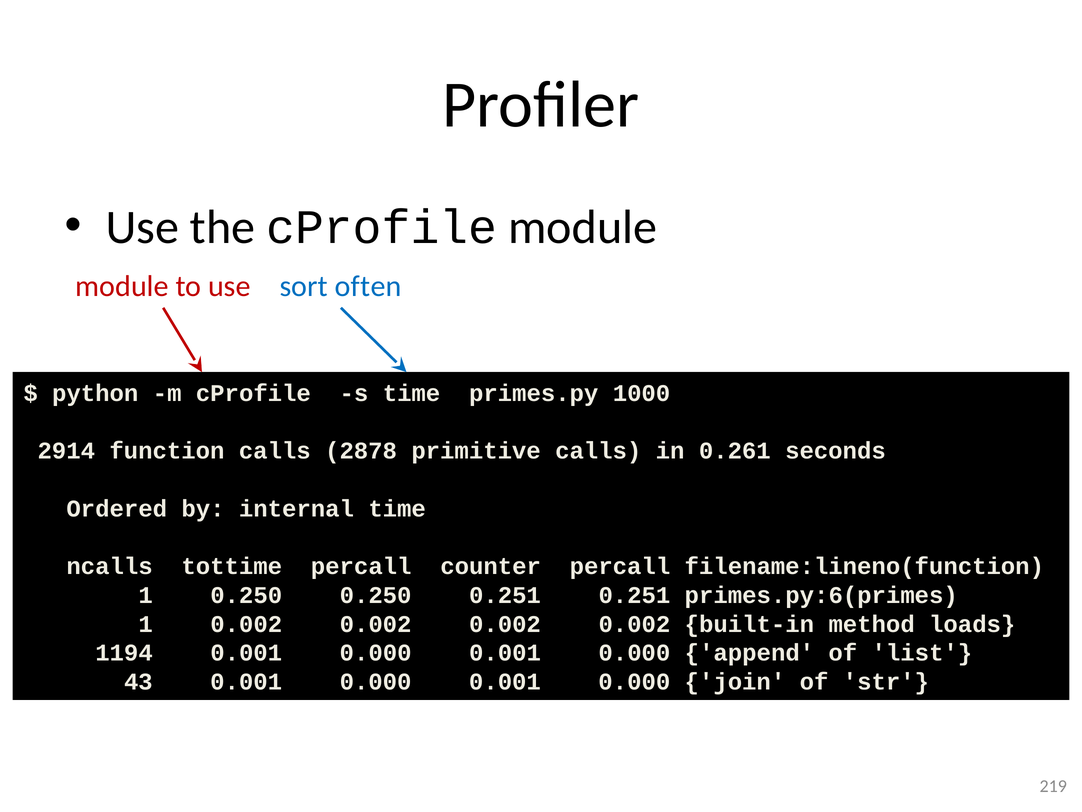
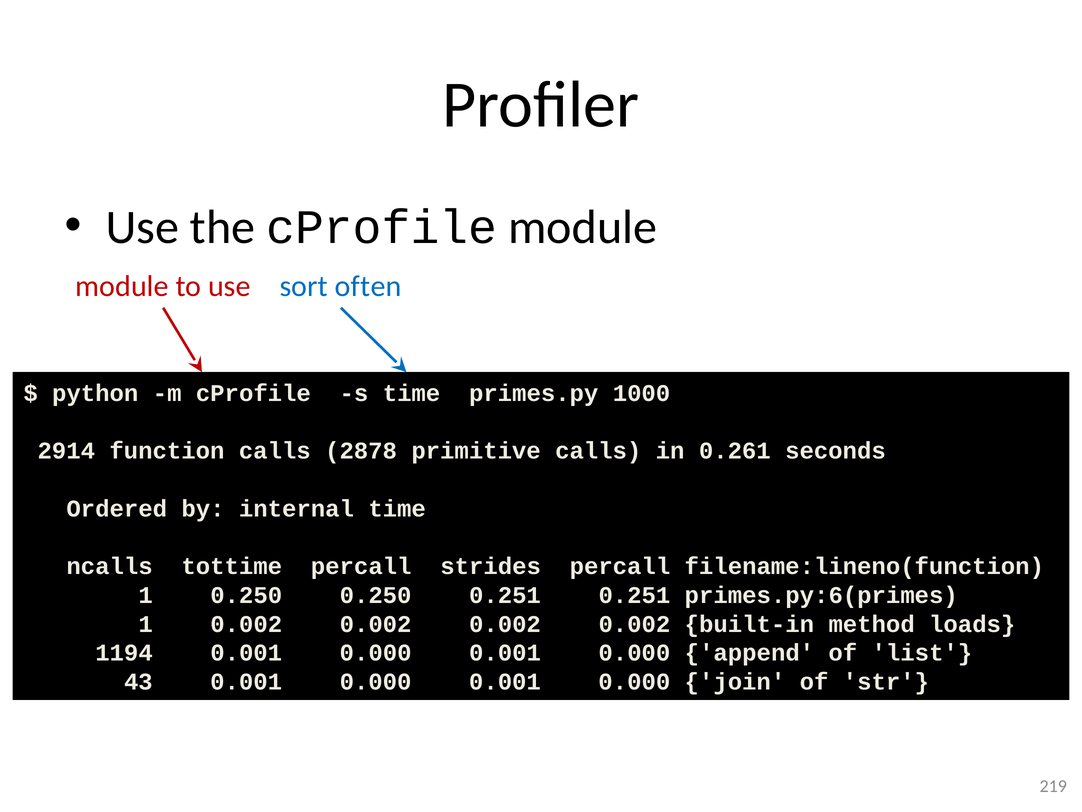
counter: counter -> strides (491, 566)
